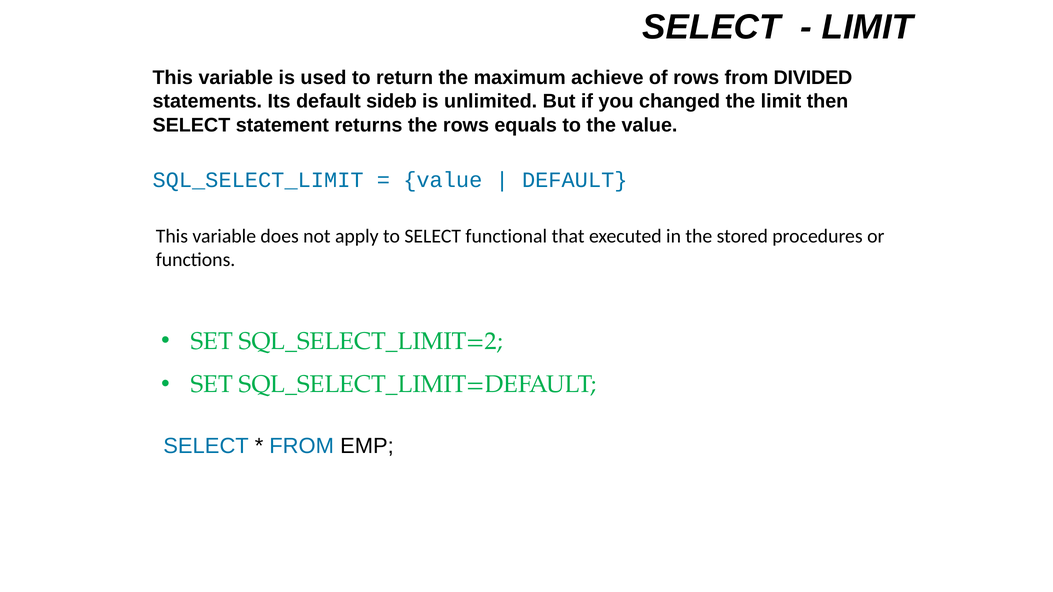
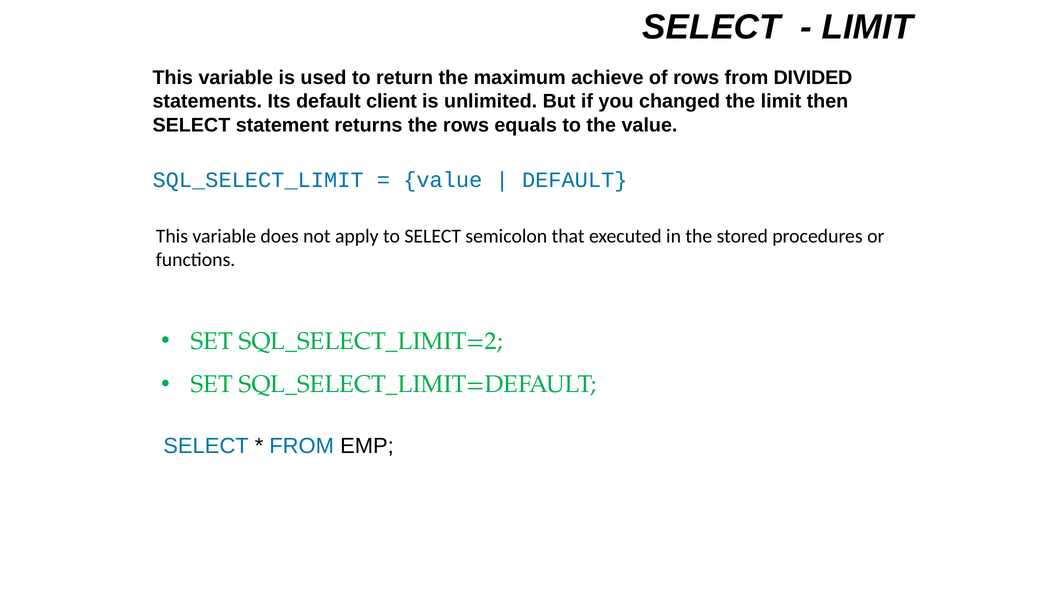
sideb: sideb -> client (392, 102)
functional: functional -> semicolon (506, 236)
